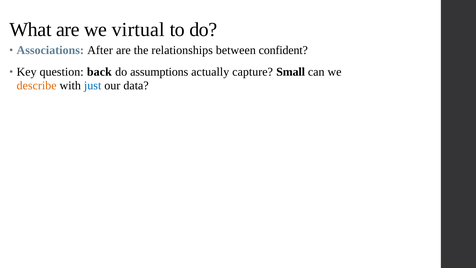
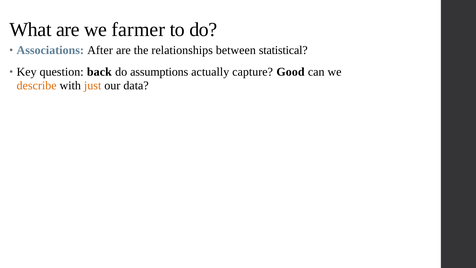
virtual: virtual -> farmer (138, 30)
confident: confident -> statistical (283, 50)
Small: Small -> Good (291, 72)
just colour: blue -> orange (93, 85)
